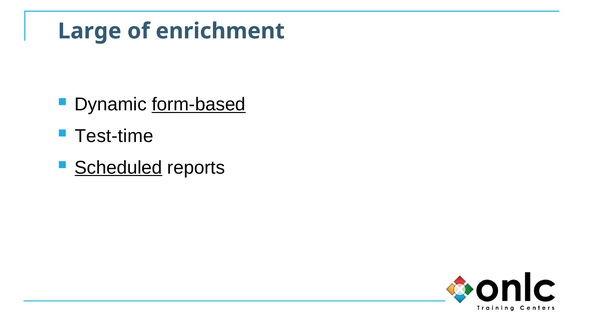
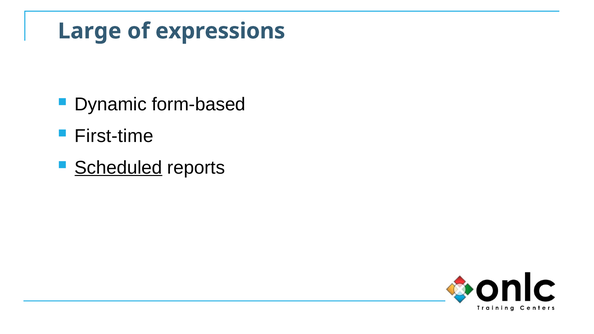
enrichment: enrichment -> expressions (220, 31)
form-based underline: present -> none (199, 105)
Test-time: Test-time -> First-time (114, 136)
